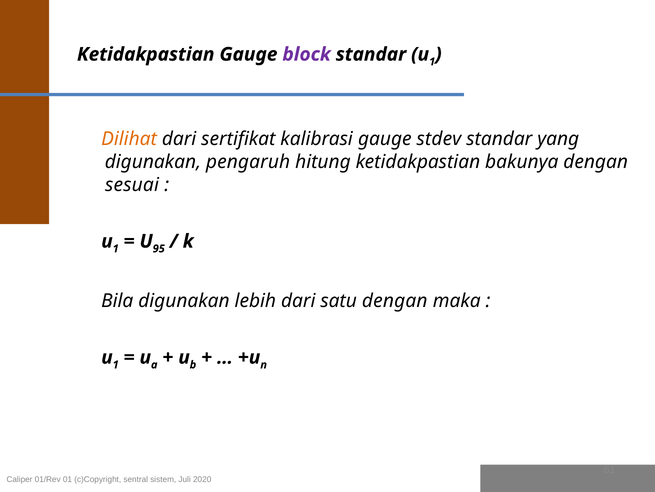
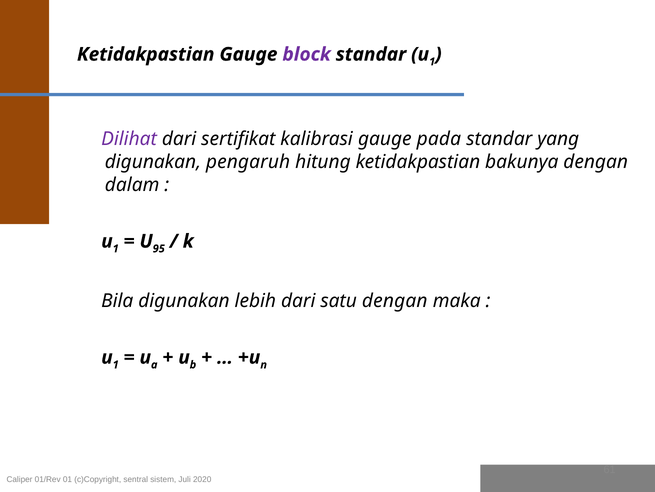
Dilihat colour: orange -> purple (129, 139)
stdev: stdev -> pada (439, 139)
sesuai: sesuai -> dalam (132, 185)
